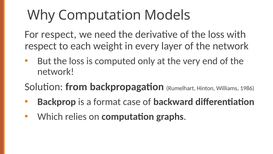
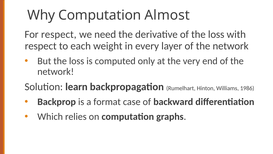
Models: Models -> Almost (167, 15)
from: from -> learn (76, 87)
